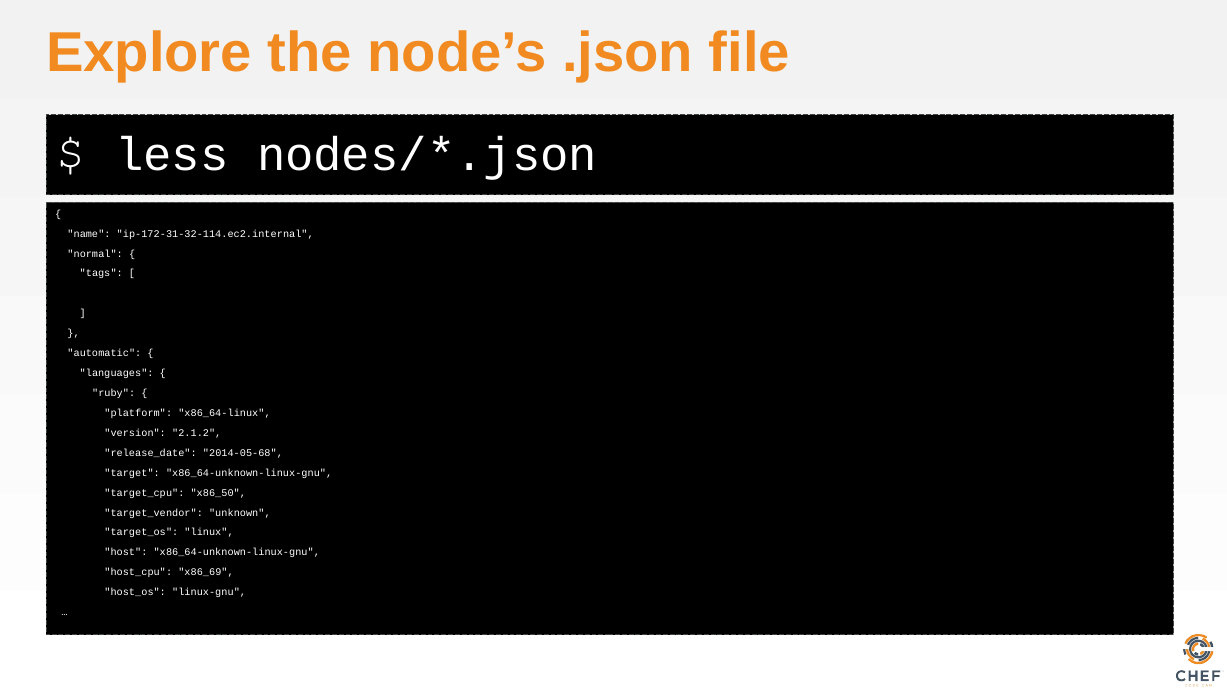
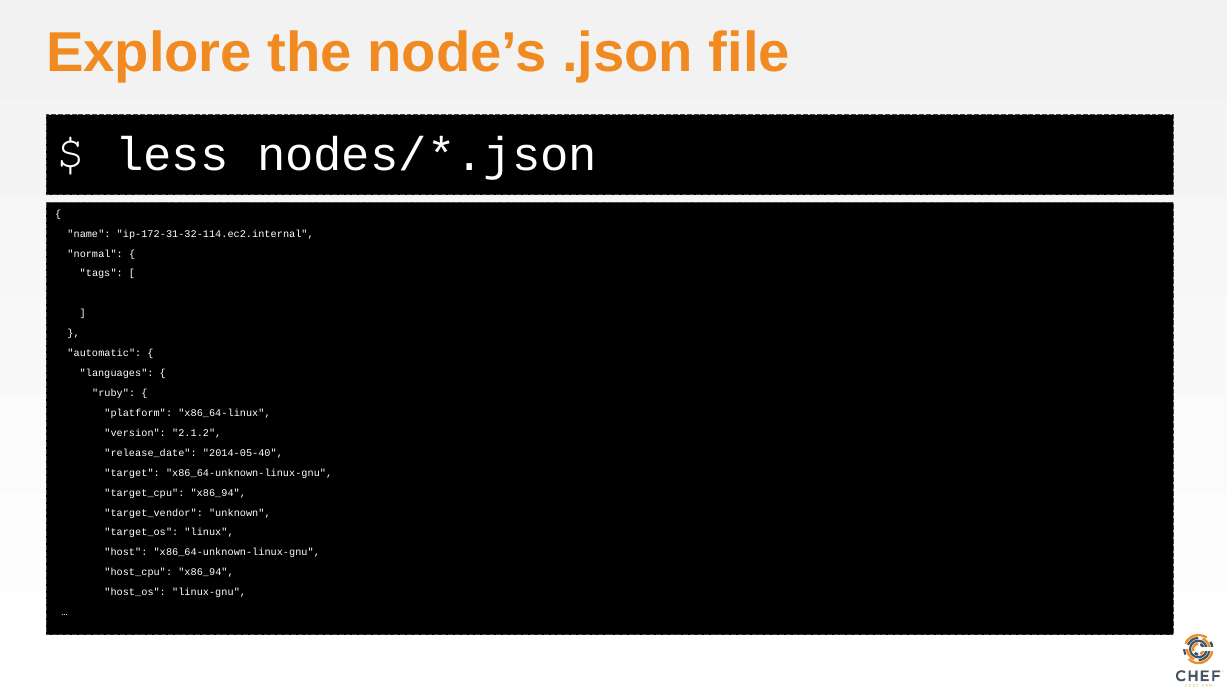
2014-05-68: 2014-05-68 -> 2014-05-40 (243, 453)
target_cpu x86_50: x86_50 -> x86_94 (218, 493)
host_cpu x86_69: x86_69 -> x86_94 (206, 573)
